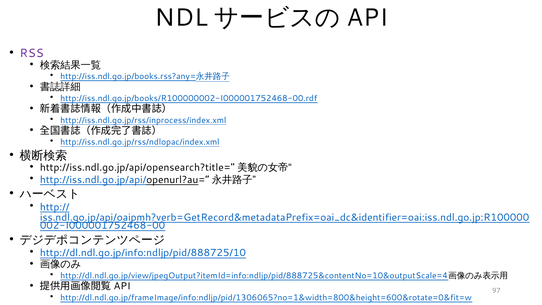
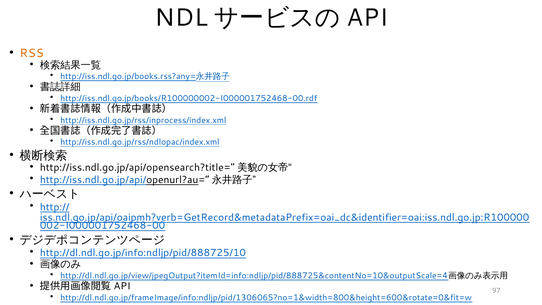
RSS colour: purple -> orange (32, 53)
